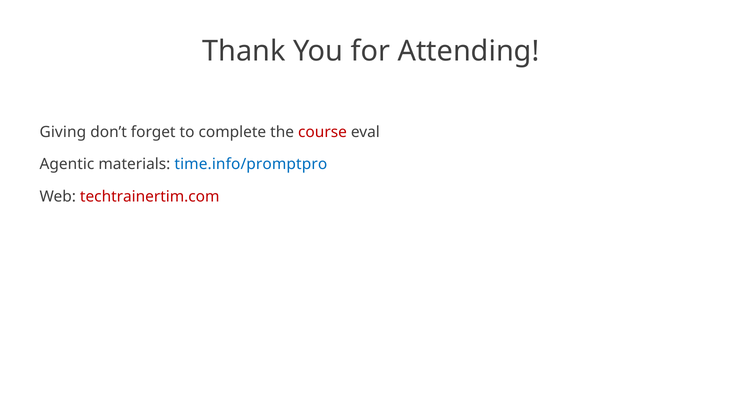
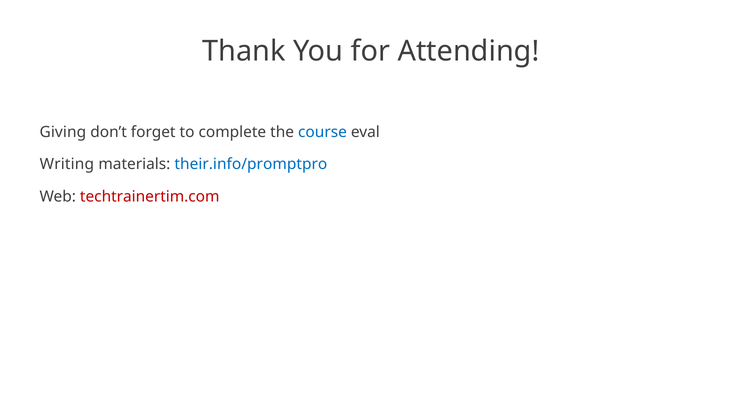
course colour: red -> blue (322, 132)
Agentic: Agentic -> Writing (67, 165)
time.info/promptpro: time.info/promptpro -> their.info/promptpro (251, 165)
